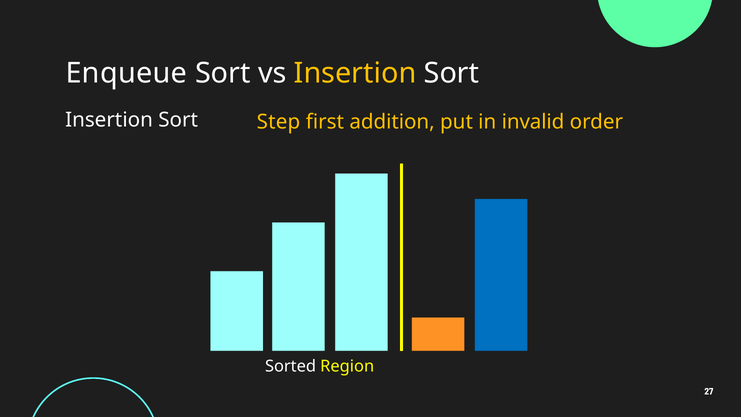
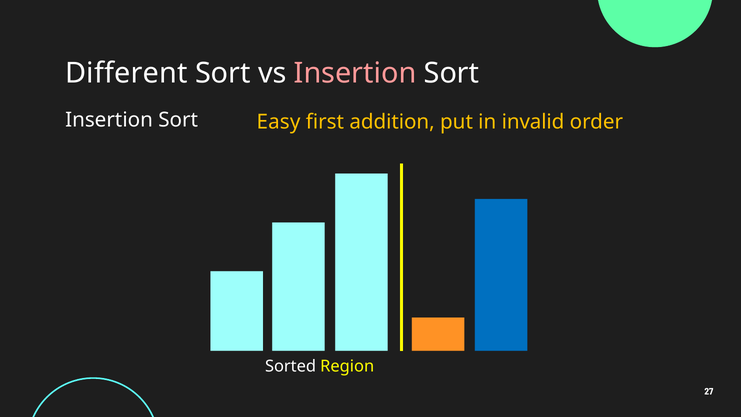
Enqueue: Enqueue -> Different (126, 73)
Insertion colour: yellow -> pink (355, 73)
Step: Step -> Easy (278, 122)
